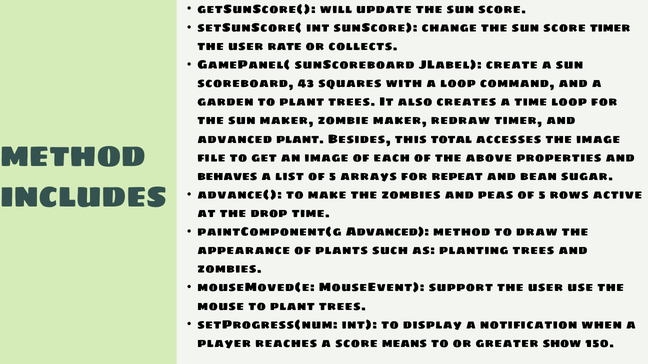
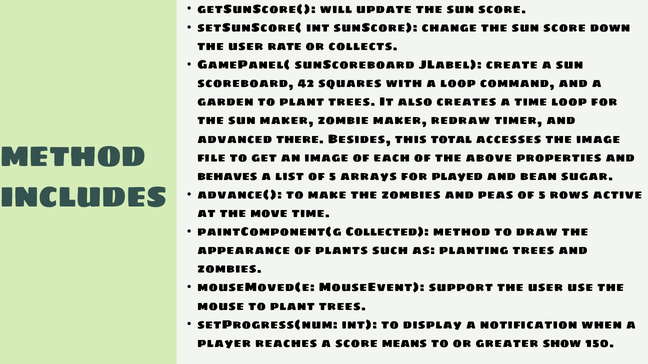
score timer: timer -> down (610, 28)
43: 43 -> 42 (306, 83)
advanced plant: plant -> there (300, 139)
repeat: repeat -> played (457, 176)
drop: drop -> move (269, 214)
paintComponent(g Advanced: Advanced -> Collected (387, 232)
